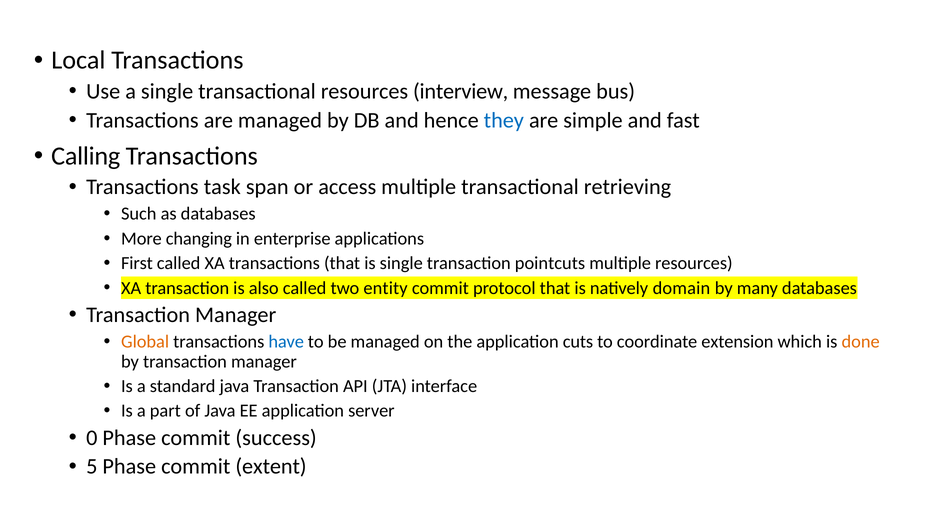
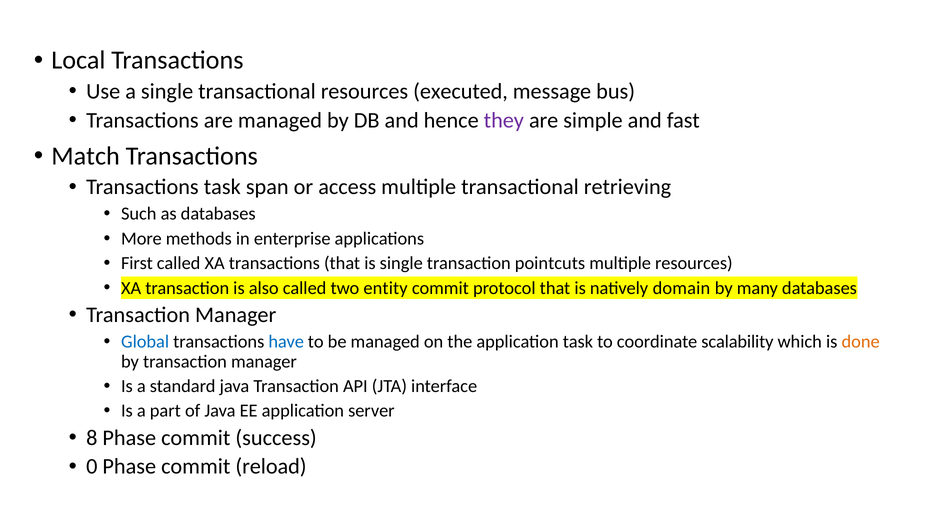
interview: interview -> executed (461, 91)
they colour: blue -> purple (504, 120)
Calling: Calling -> Match (86, 156)
changing: changing -> methods (199, 239)
Global colour: orange -> blue (145, 342)
application cuts: cuts -> task (578, 342)
extension: extension -> scalability (737, 342)
0: 0 -> 8 (92, 438)
5: 5 -> 0 (92, 467)
extent: extent -> reload (271, 467)
